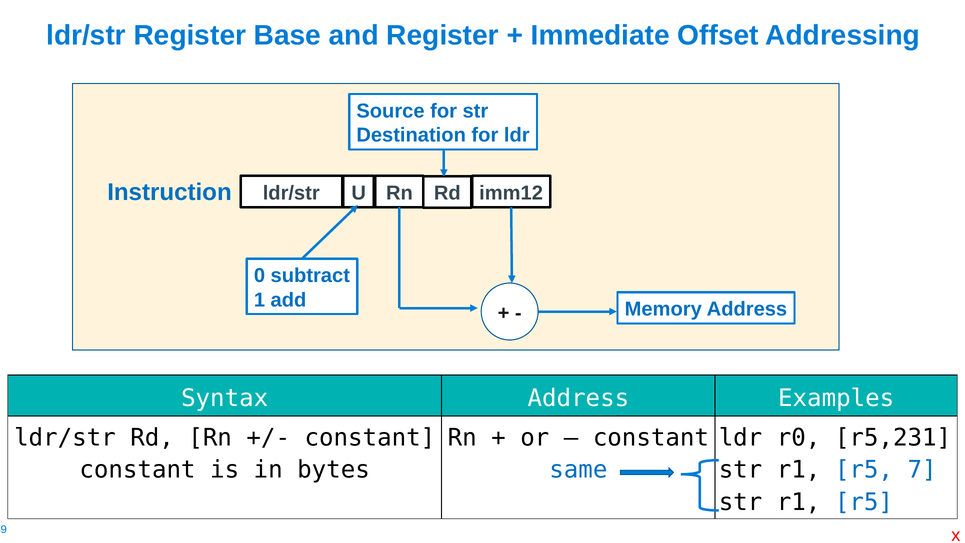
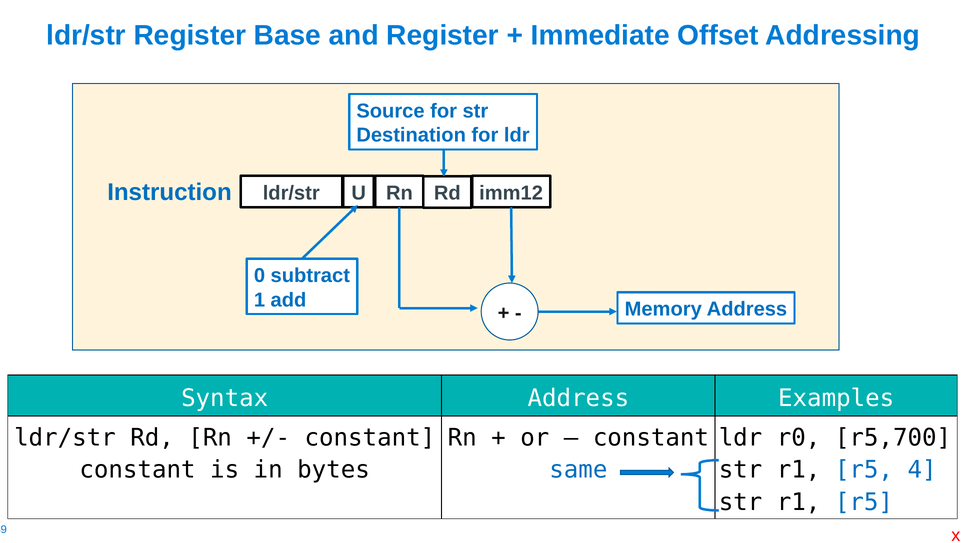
r5,231: r5,231 -> r5,700 (893, 437)
7: 7 -> 4 (922, 470)
